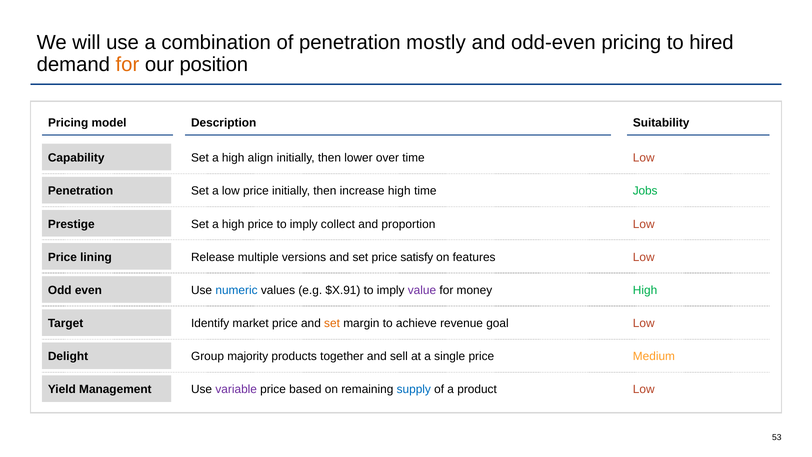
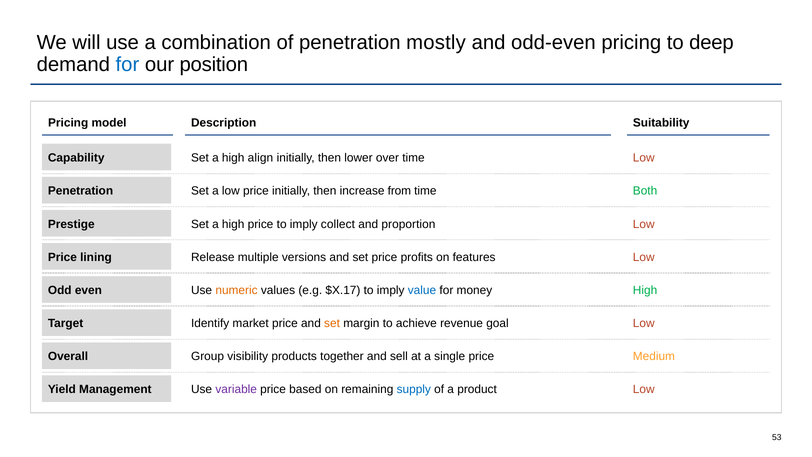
hired: hired -> deep (711, 43)
for colour: orange -> blue (127, 65)
increase high: high -> from (399, 191)
Jobs: Jobs -> Both (645, 191)
satisfy: satisfy -> profits (417, 257)
numeric colour: blue -> orange (237, 290)
$X.91: $X.91 -> $X.17 (343, 290)
value colour: purple -> blue (422, 290)
Delight: Delight -> Overall (68, 356)
majority: majority -> visibility (248, 356)
